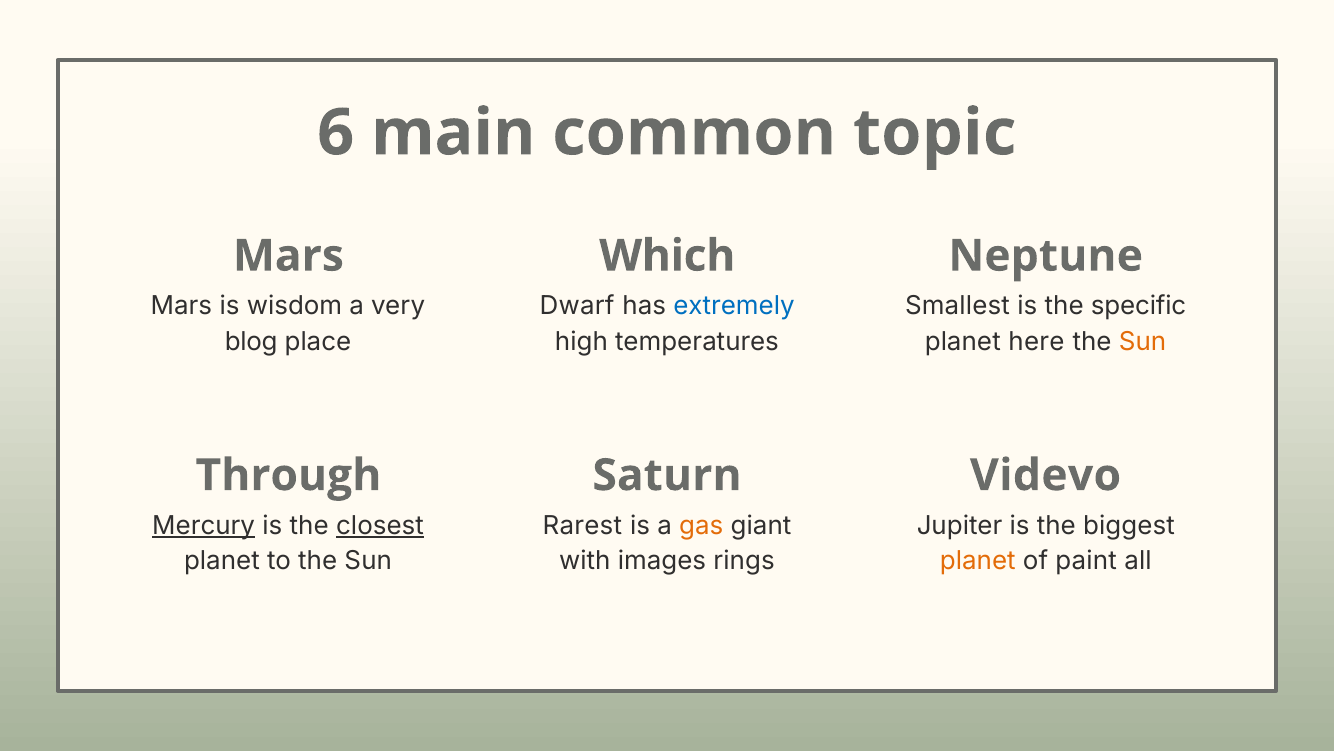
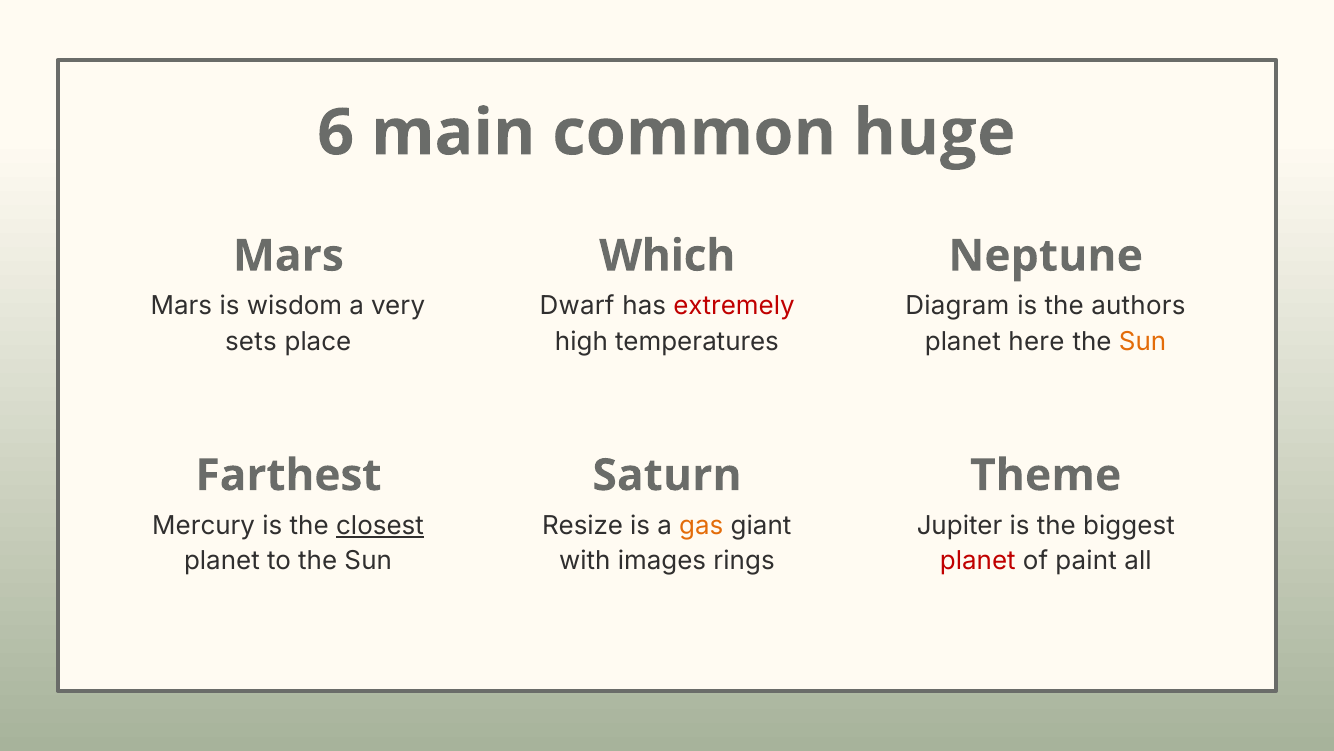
topic: topic -> huge (934, 133)
extremely colour: blue -> red (734, 306)
Smallest: Smallest -> Diagram (957, 306)
specific: specific -> authors (1138, 306)
blog: blog -> sets (251, 342)
Through: Through -> Farthest (289, 475)
Videvo: Videvo -> Theme (1046, 475)
Mercury underline: present -> none (204, 525)
Rarest: Rarest -> Resize (583, 525)
planet colour: orange -> red (978, 561)
